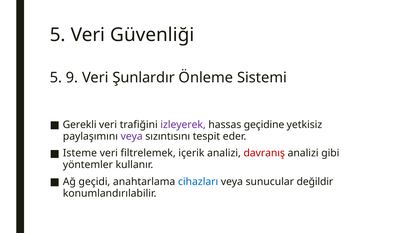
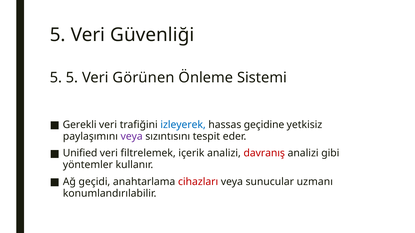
5 9: 9 -> 5 (72, 78)
Şunlardır: Şunlardır -> Görünen (144, 78)
izleyerek colour: purple -> blue (183, 125)
Isteme: Isteme -> Unified (80, 153)
cihazları colour: blue -> red (198, 182)
değildir: değildir -> uzmanı (315, 182)
